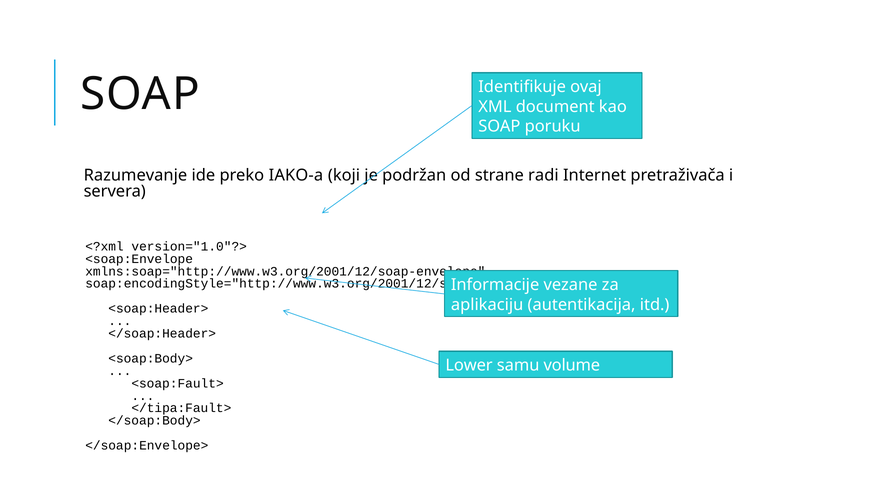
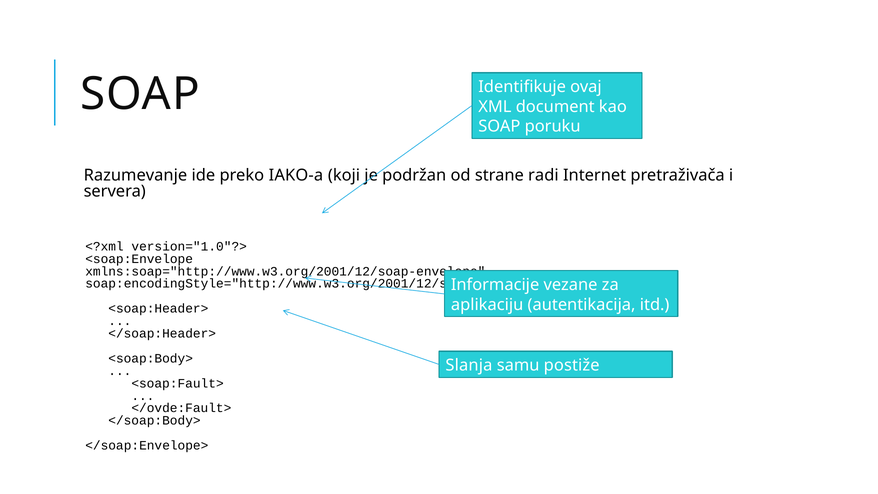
Lower: Lower -> Slanja (469, 365)
volume: volume -> postiže (572, 365)
</tipa:Fault>: </tipa:Fault> -> </ovde:Fault> (181, 408)
